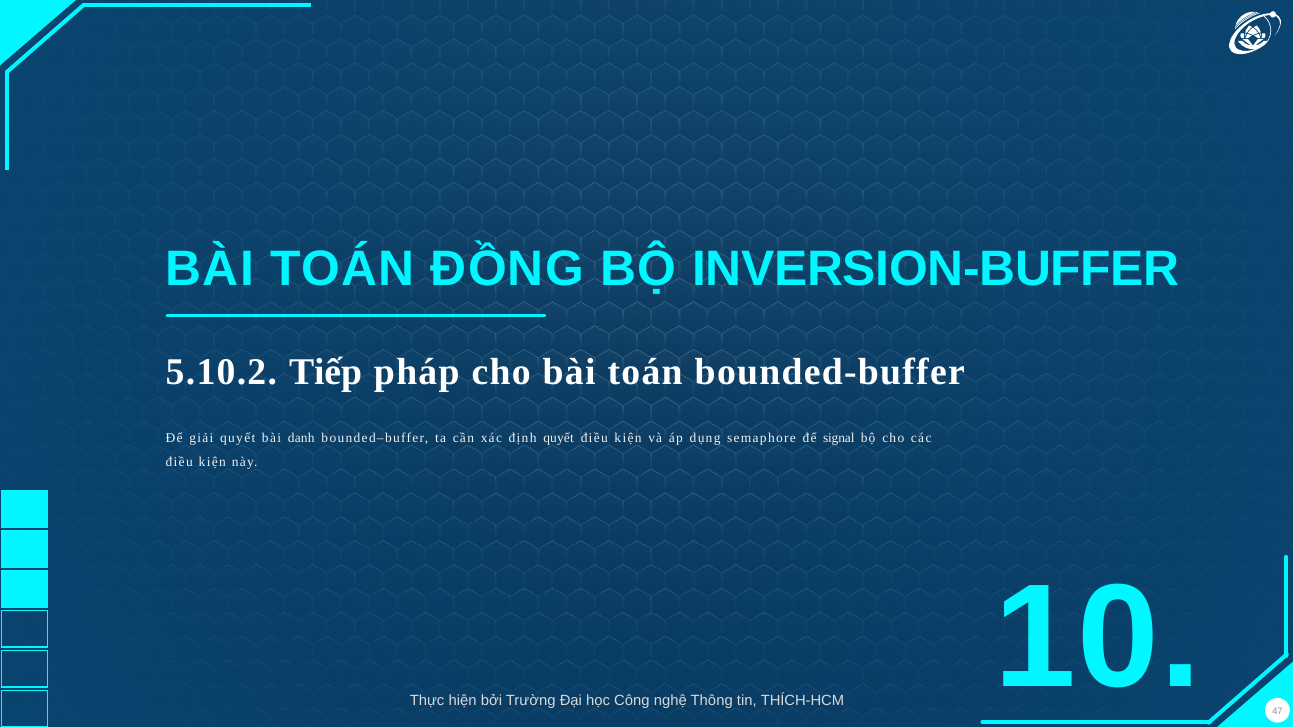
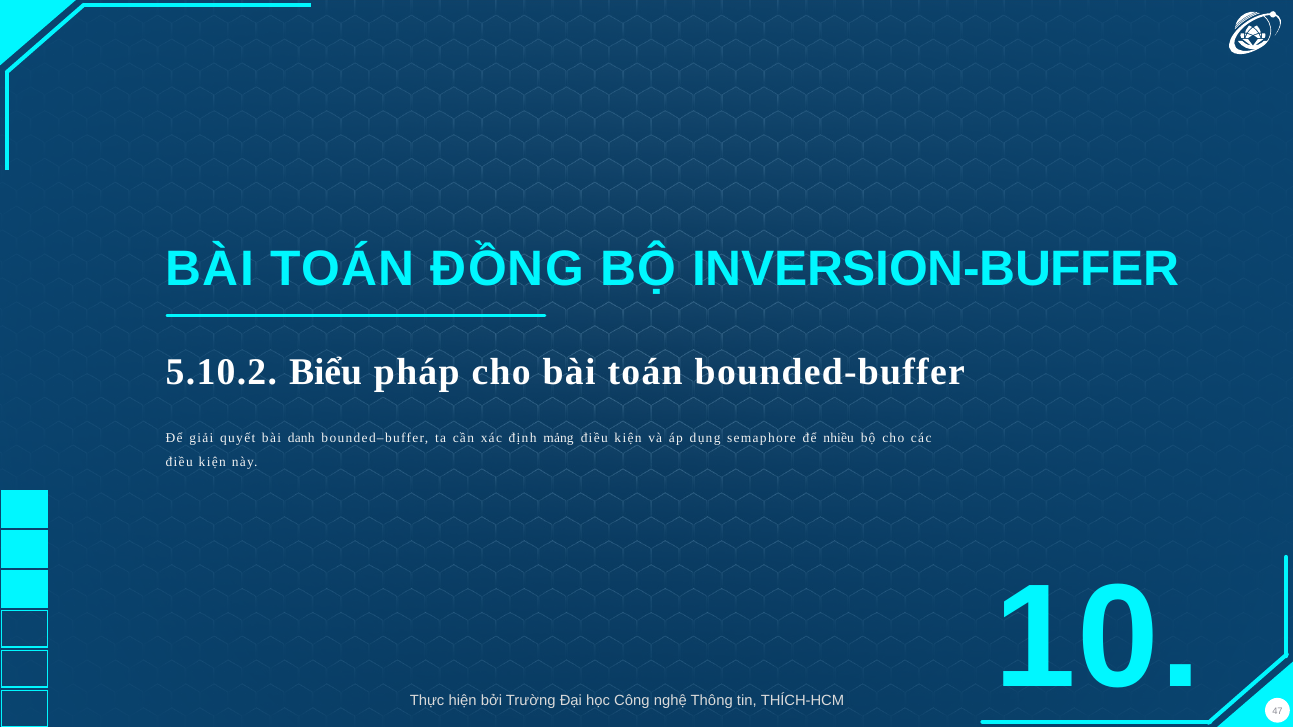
Tiếp: Tiếp -> Biểu (326, 373)
định quyết: quyết -> mảng (559, 438)
signal: signal -> nhiều (839, 438)
